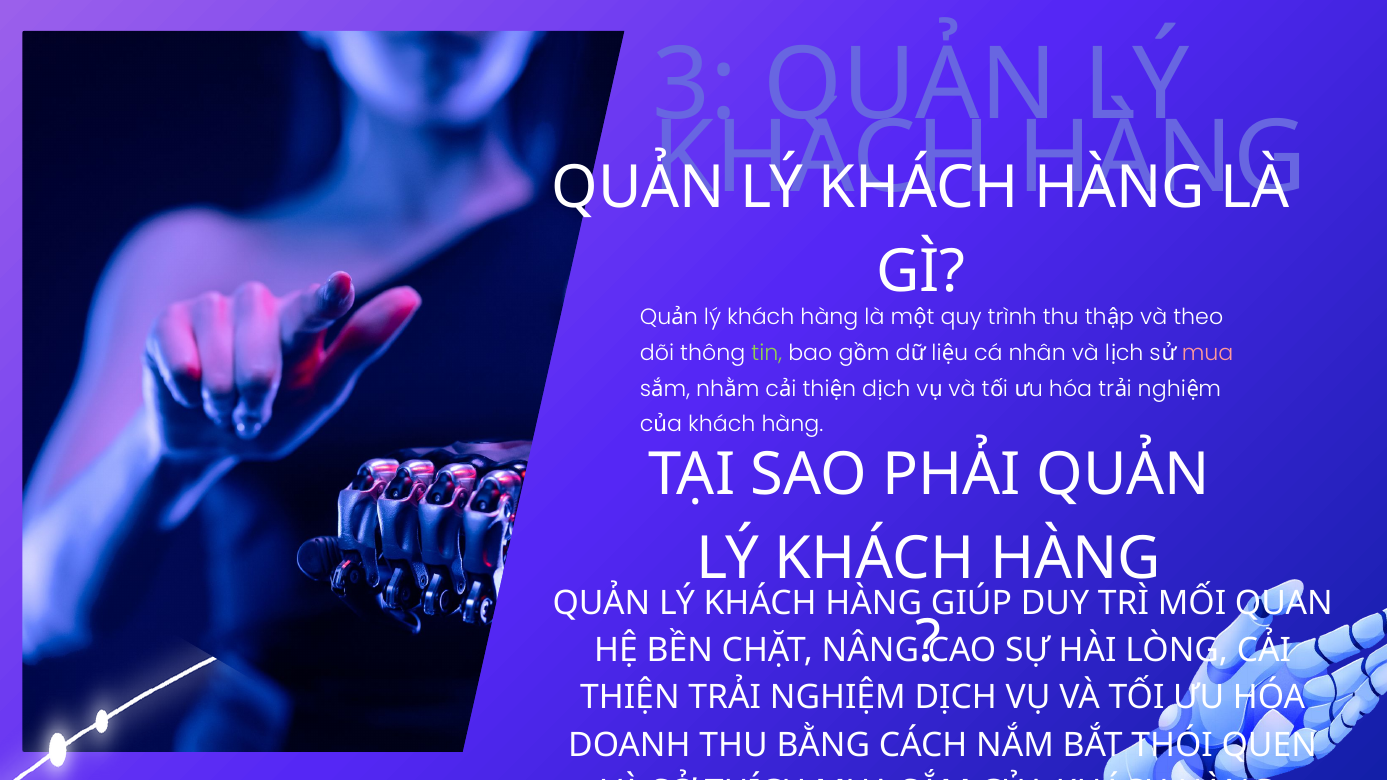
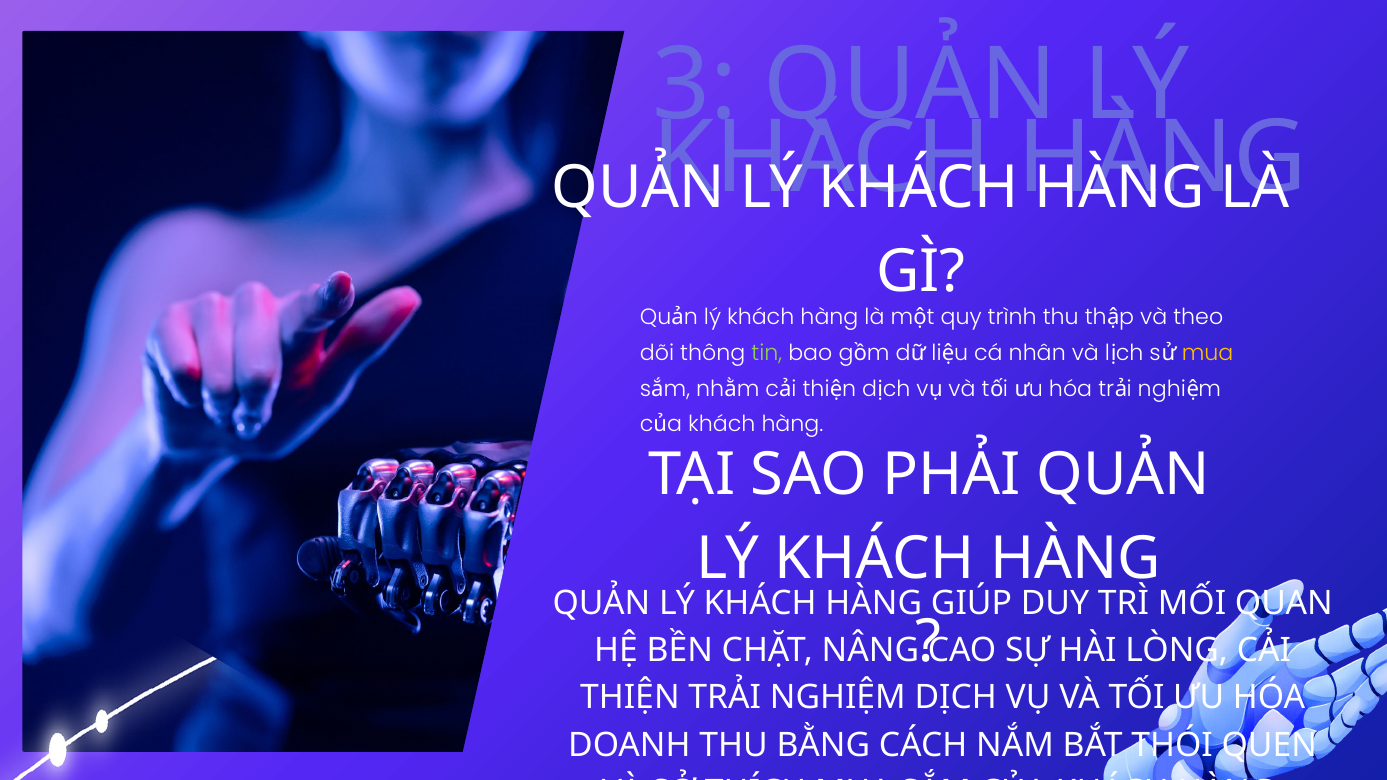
mua colour: pink -> yellow (1208, 353)
